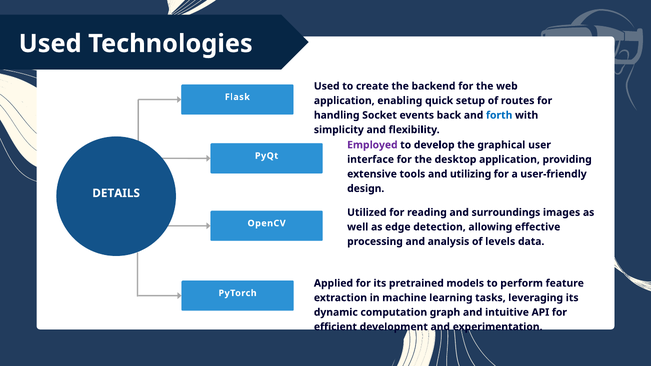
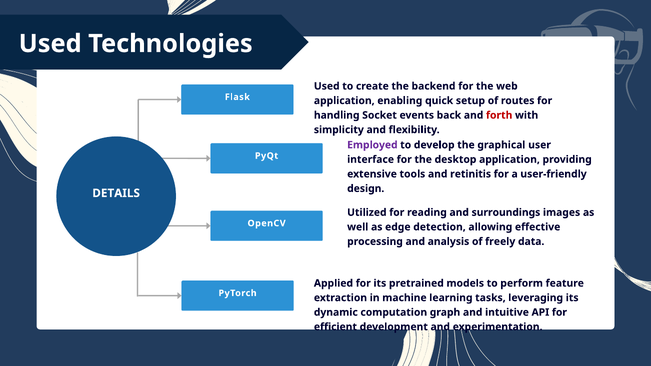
forth colour: blue -> red (499, 115)
utilizing: utilizing -> retinitis (471, 174)
levels: levels -> freely (500, 242)
